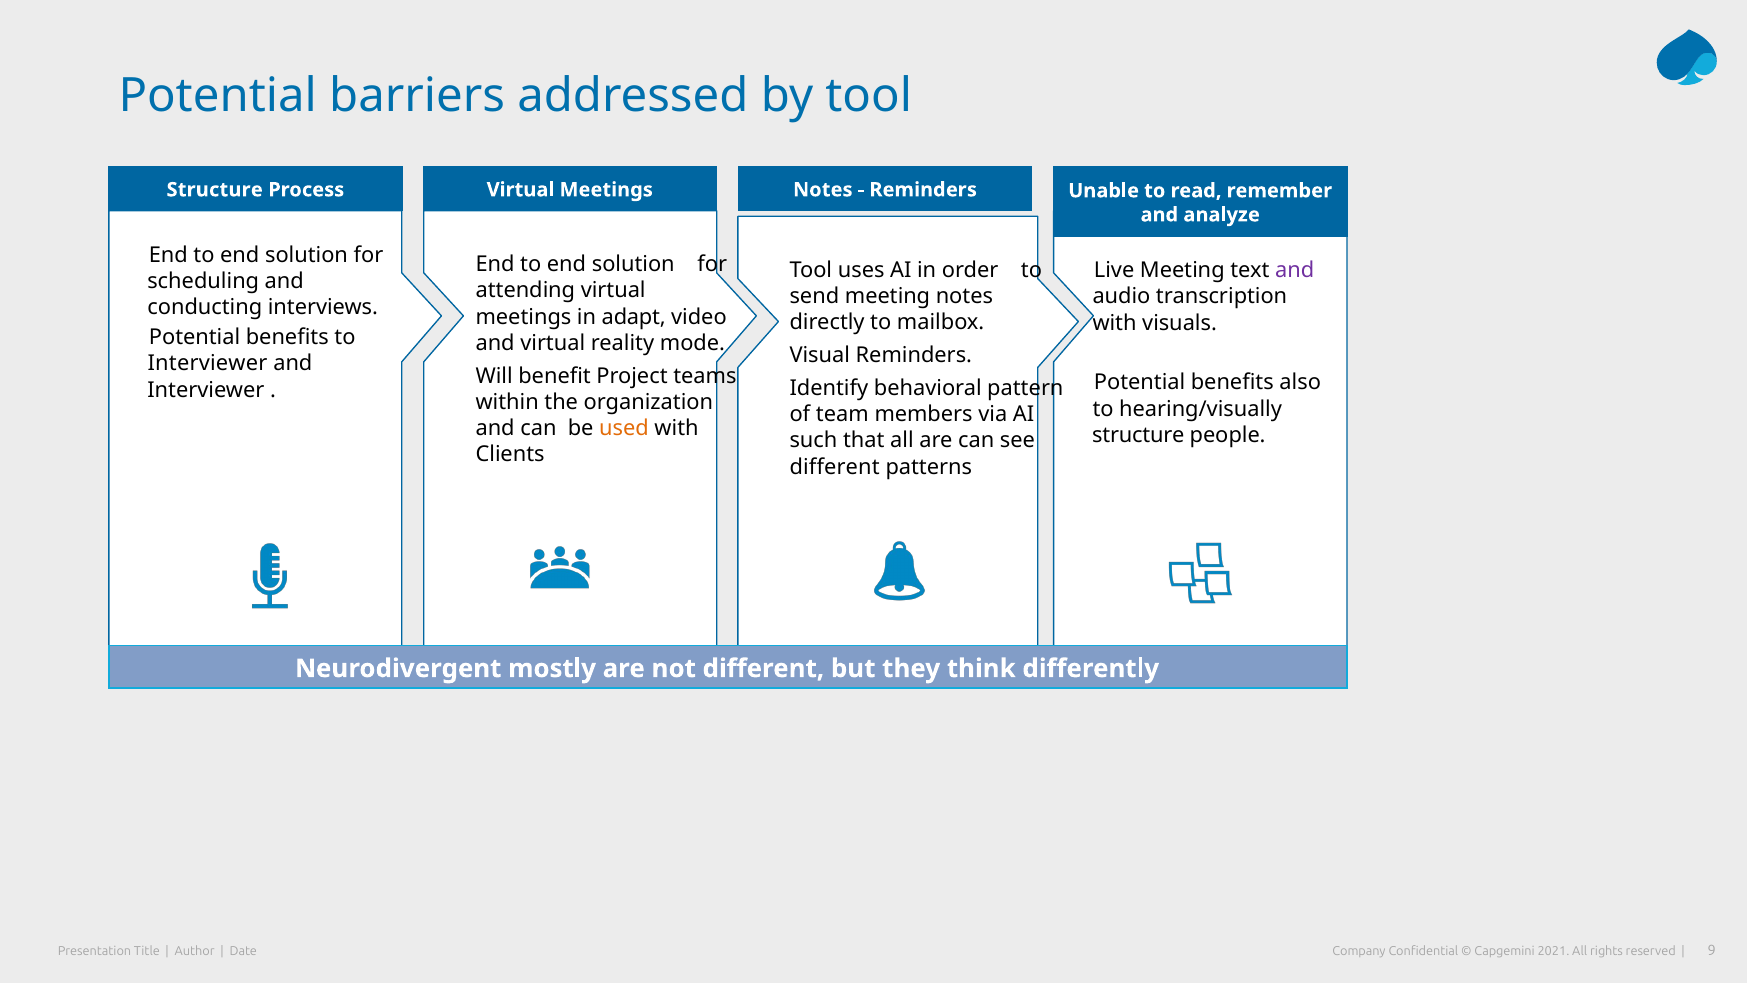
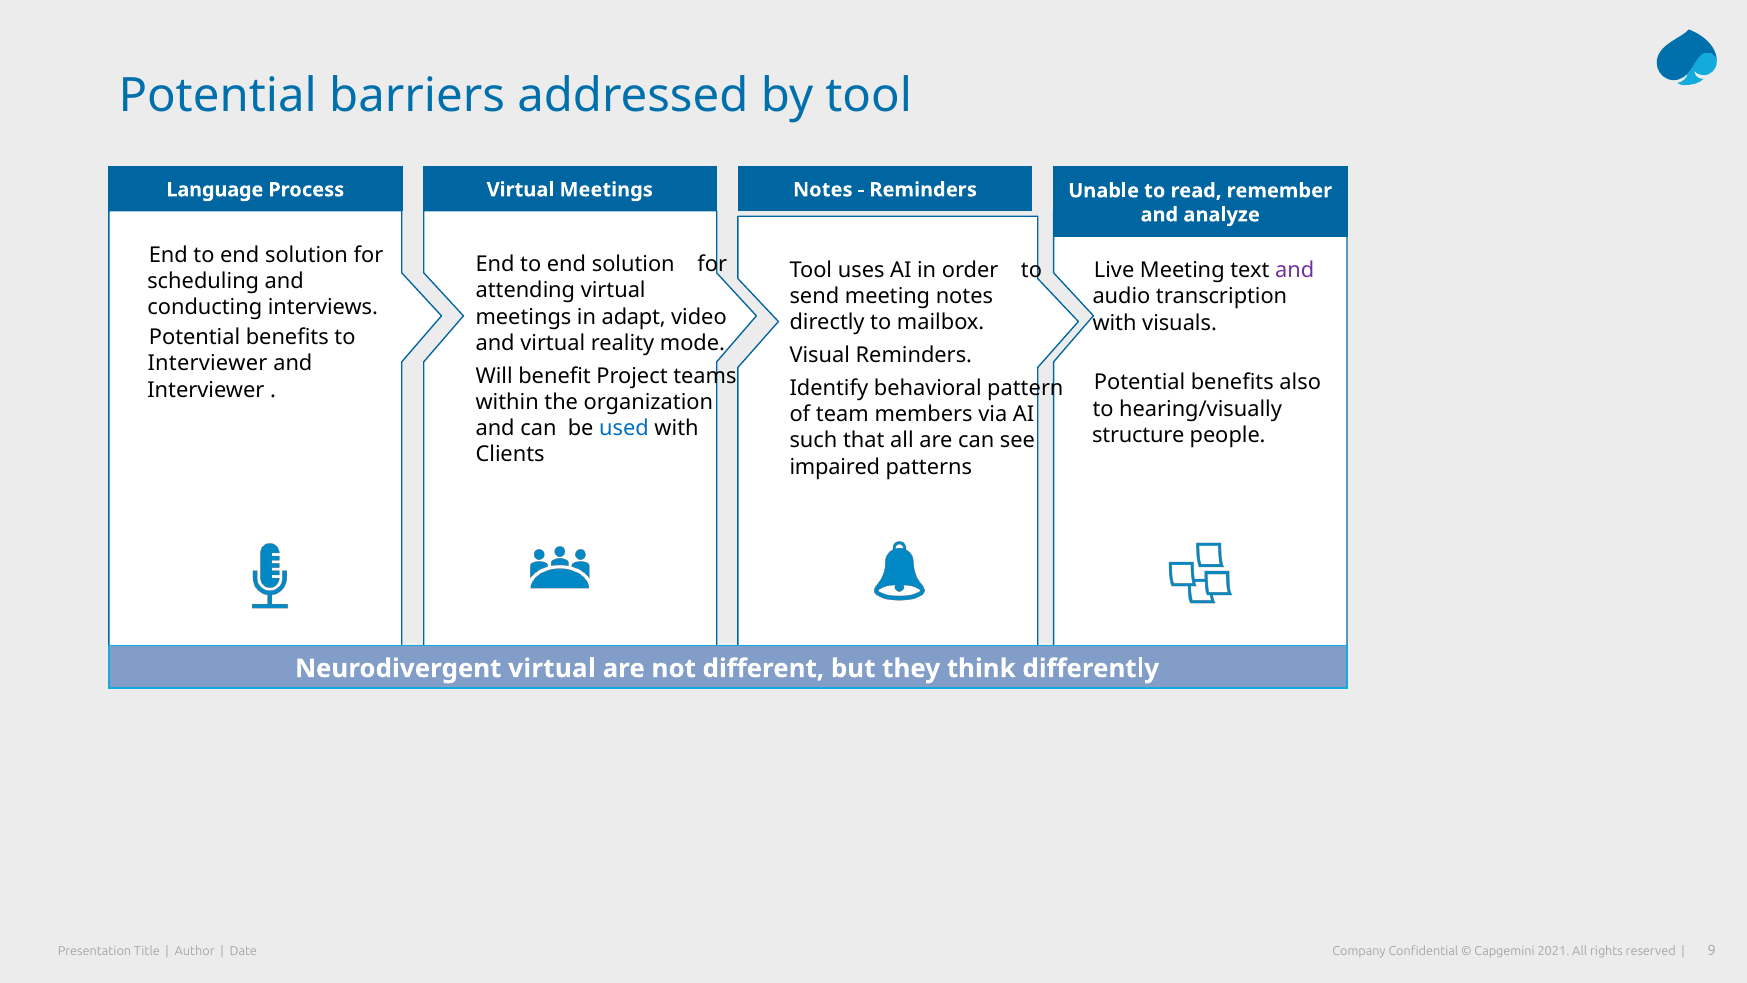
Structure: Structure -> Language (215, 190)
used colour: orange -> blue (624, 428)
different: different -> impaired (835, 467)
Neurodivergent mostly: mostly -> virtual (552, 668)
